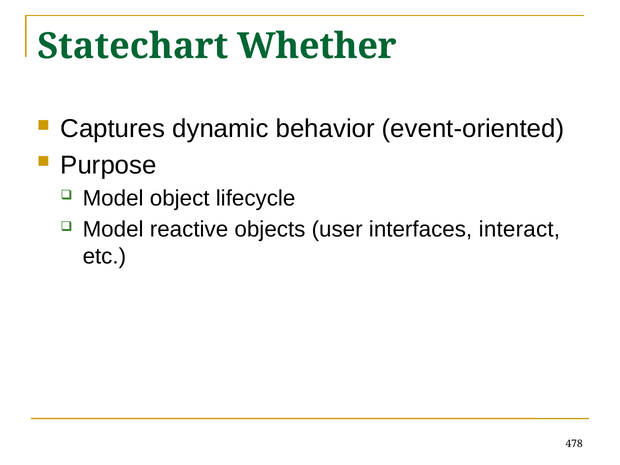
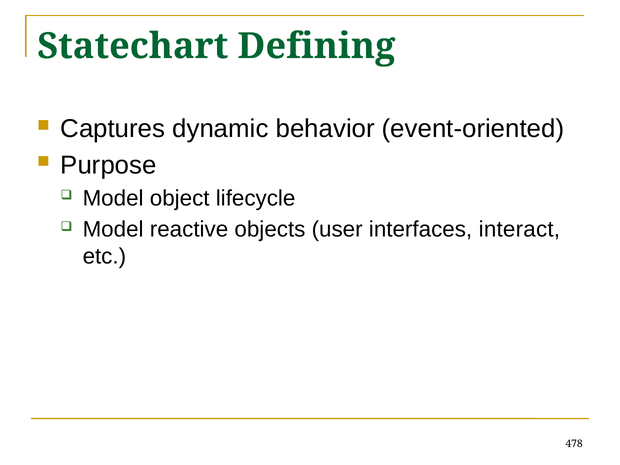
Whether: Whether -> Defining (317, 46)
